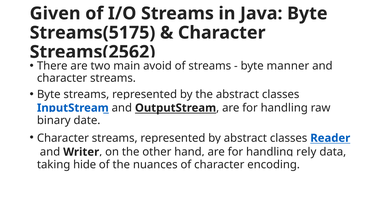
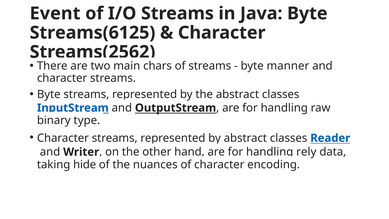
Given: Given -> Event (55, 13)
Streams(5175: Streams(5175 -> Streams(6125 (93, 33)
avoid: avoid -> chars (157, 66)
date: date -> type (87, 120)
